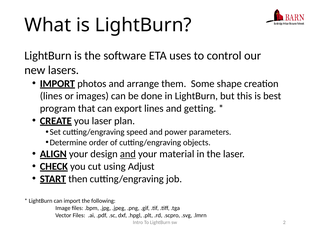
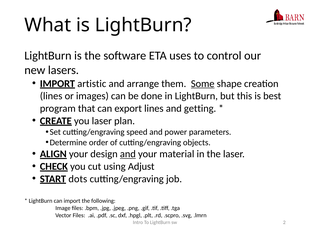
photos: photos -> artistic (92, 83)
Some underline: none -> present (203, 83)
then: then -> dots (78, 178)
